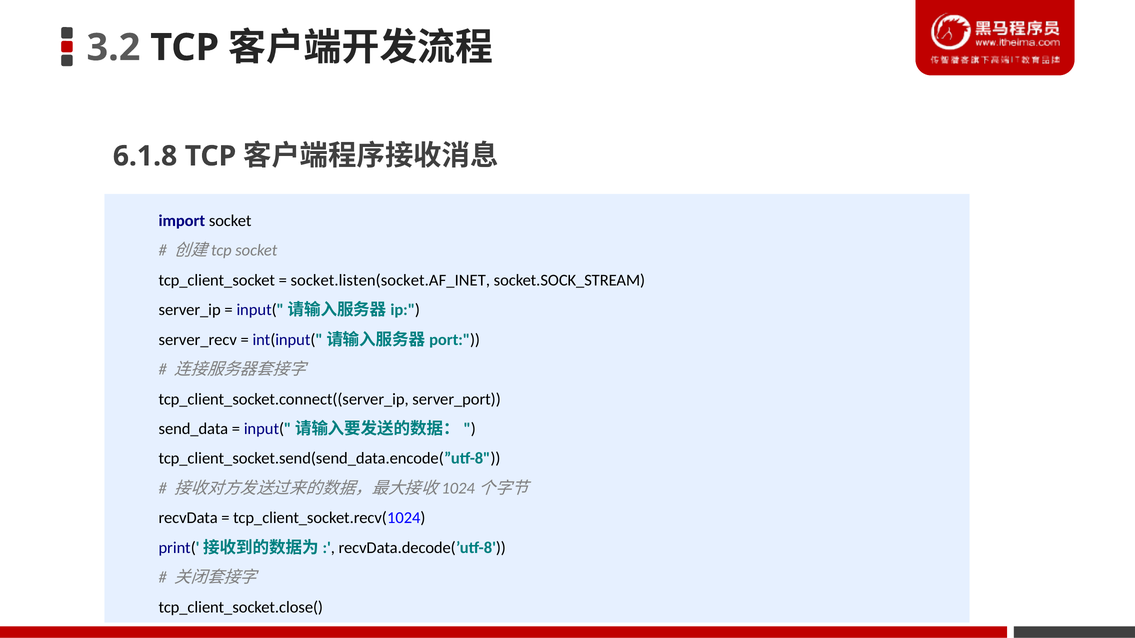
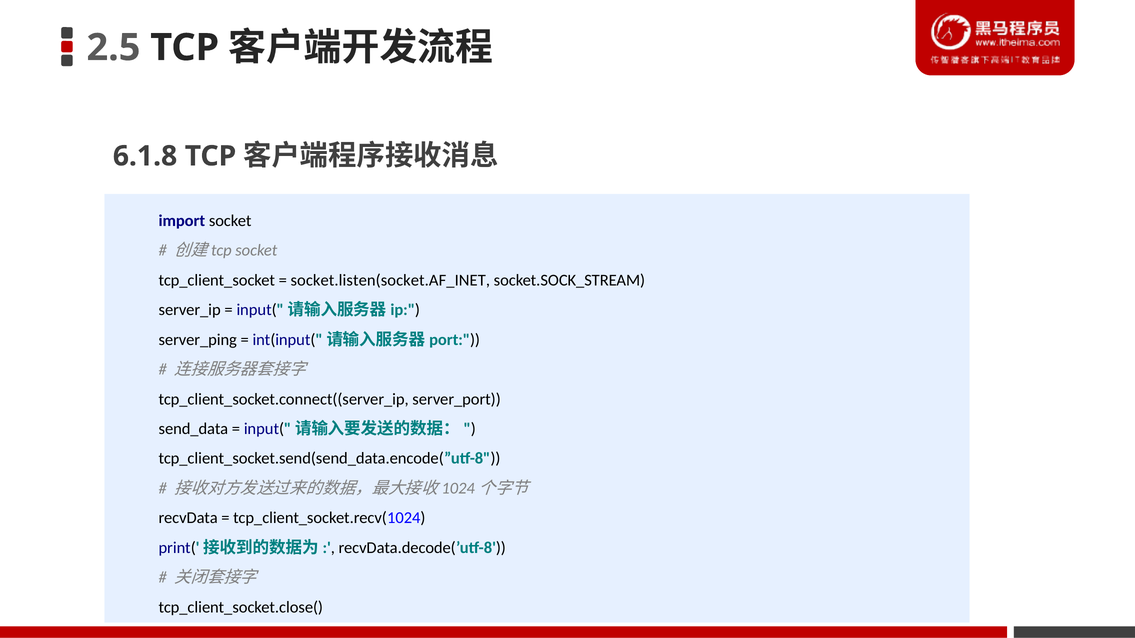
3.2: 3.2 -> 2.5 (113, 48)
server_recv: server_recv -> server_ping (198, 340)
